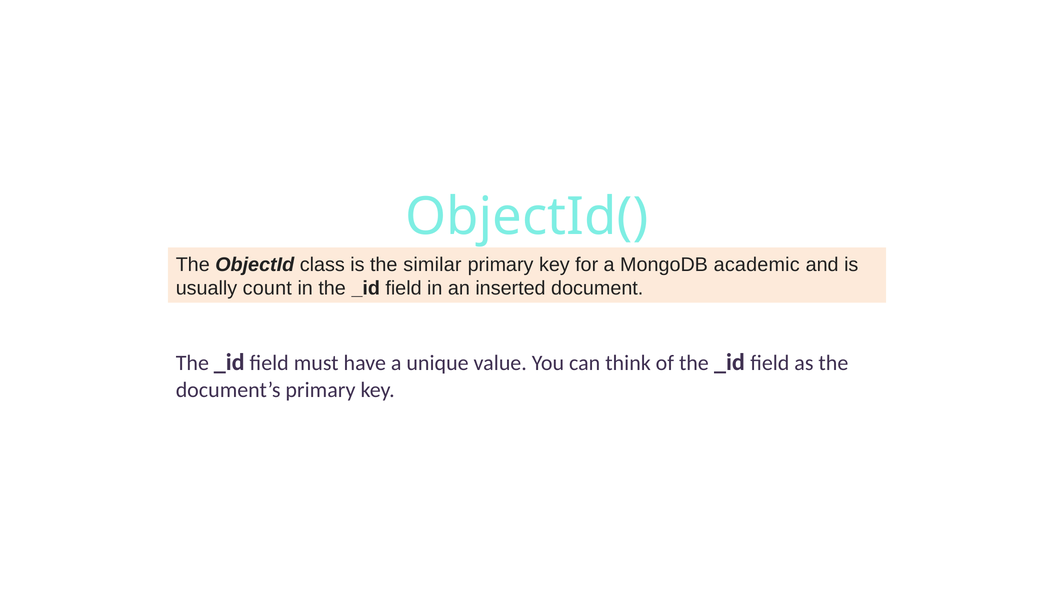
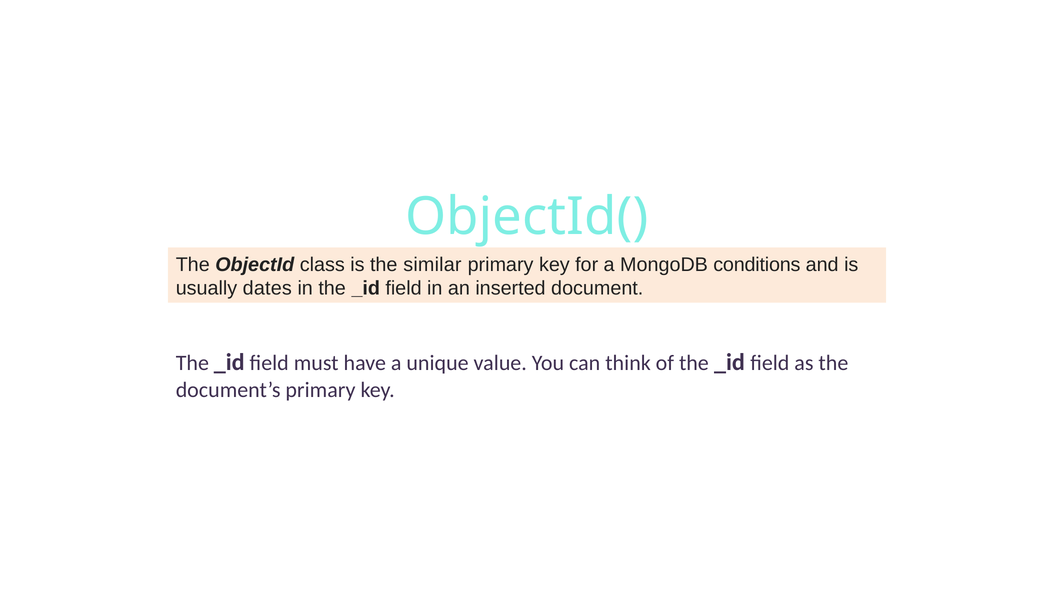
academic: academic -> conditions (757, 265)
count: count -> dates (267, 288)
